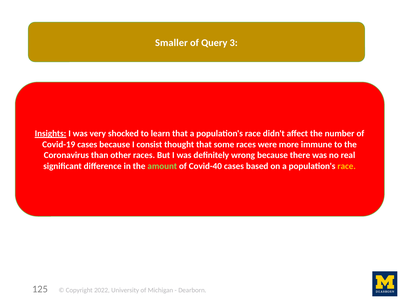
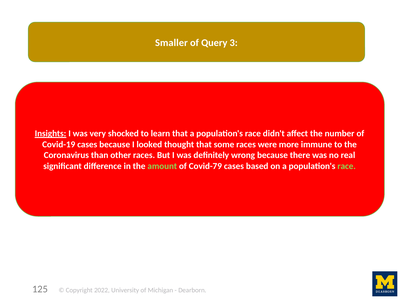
consist: consist -> looked (149, 145)
Covid-40: Covid-40 -> Covid-79 (205, 166)
race colour: yellow -> light green (347, 166)
